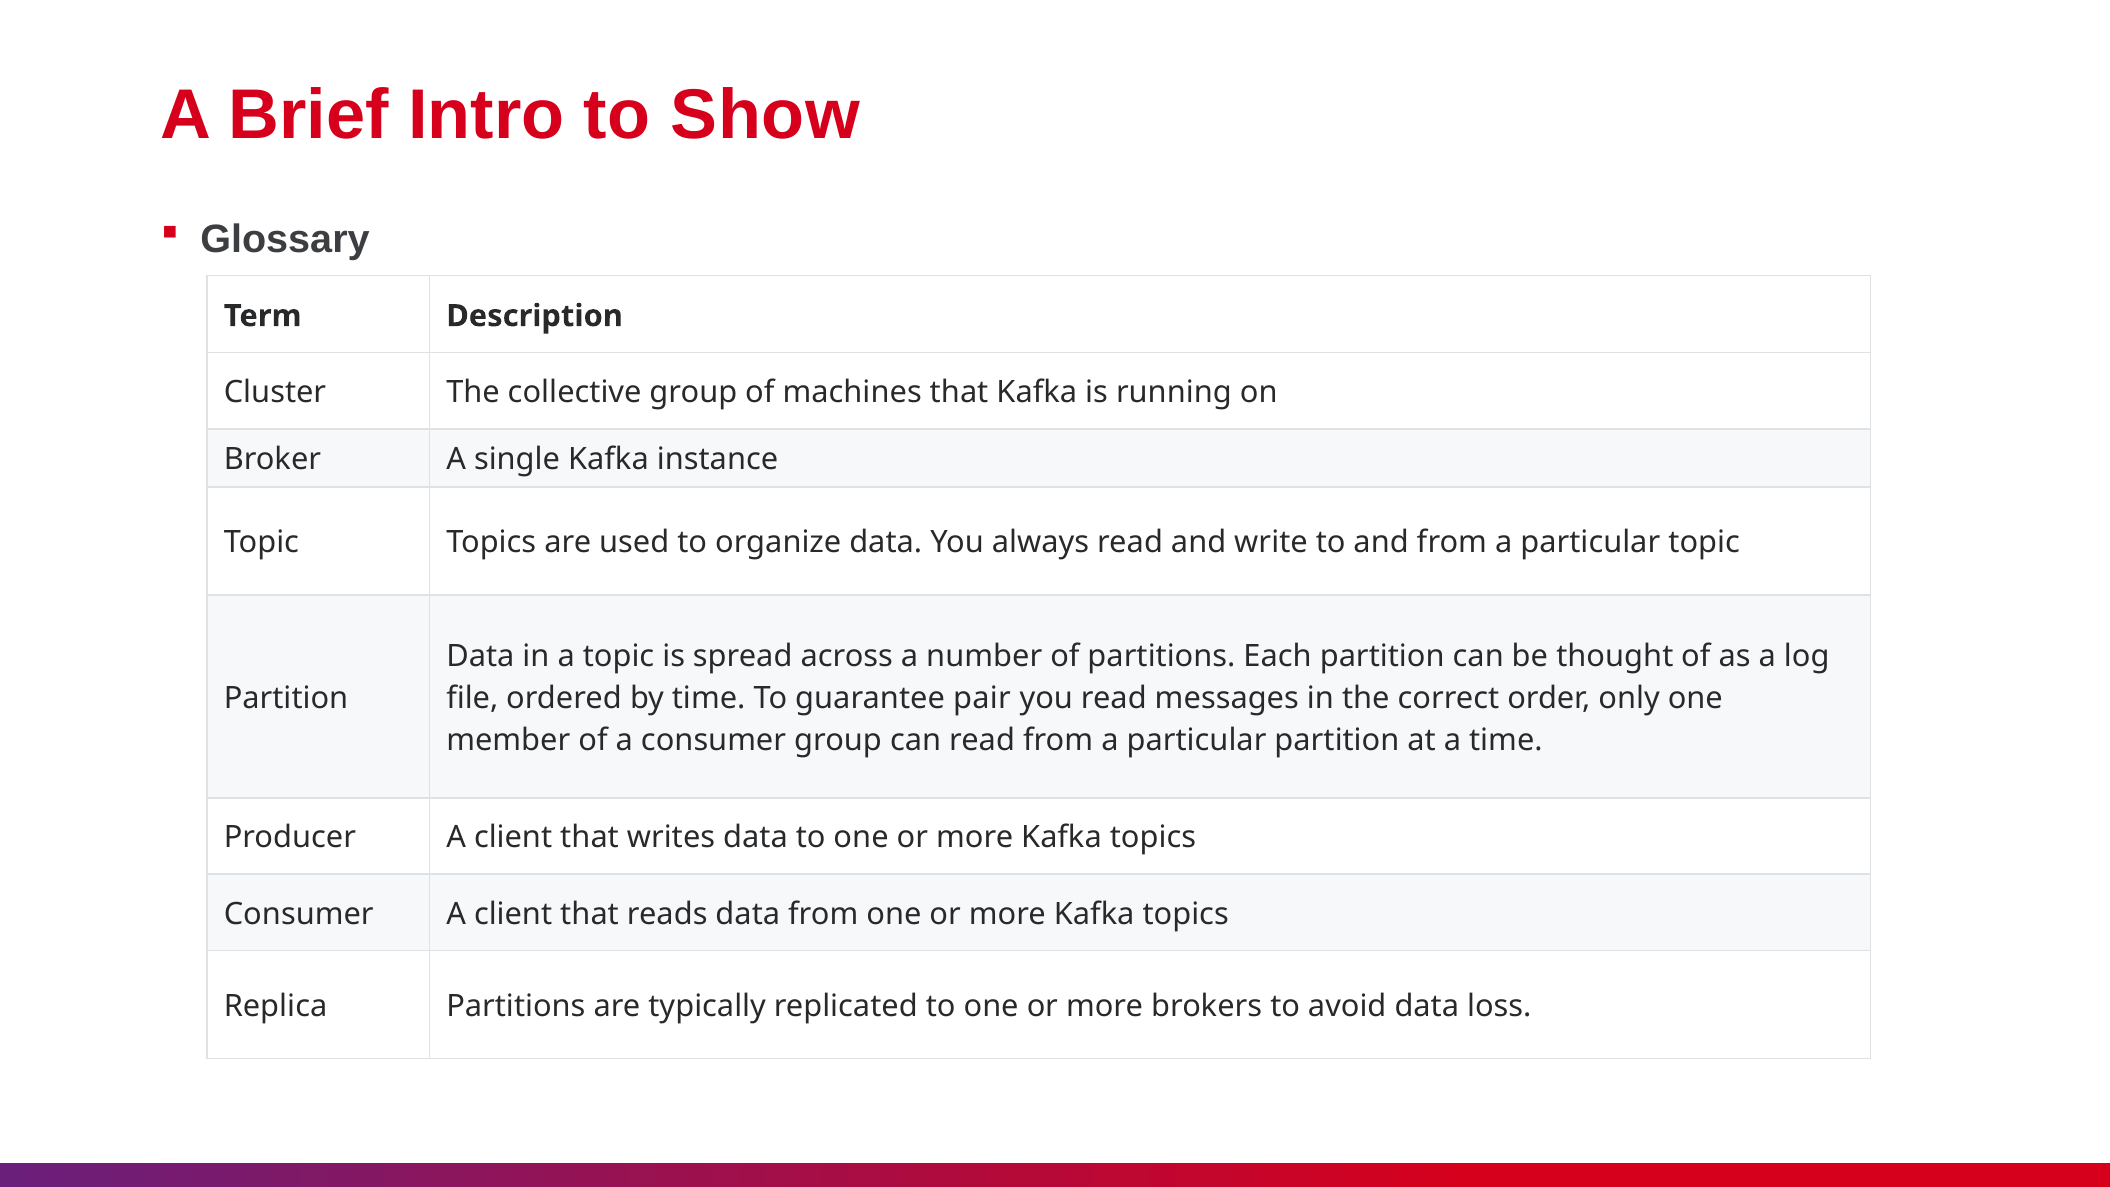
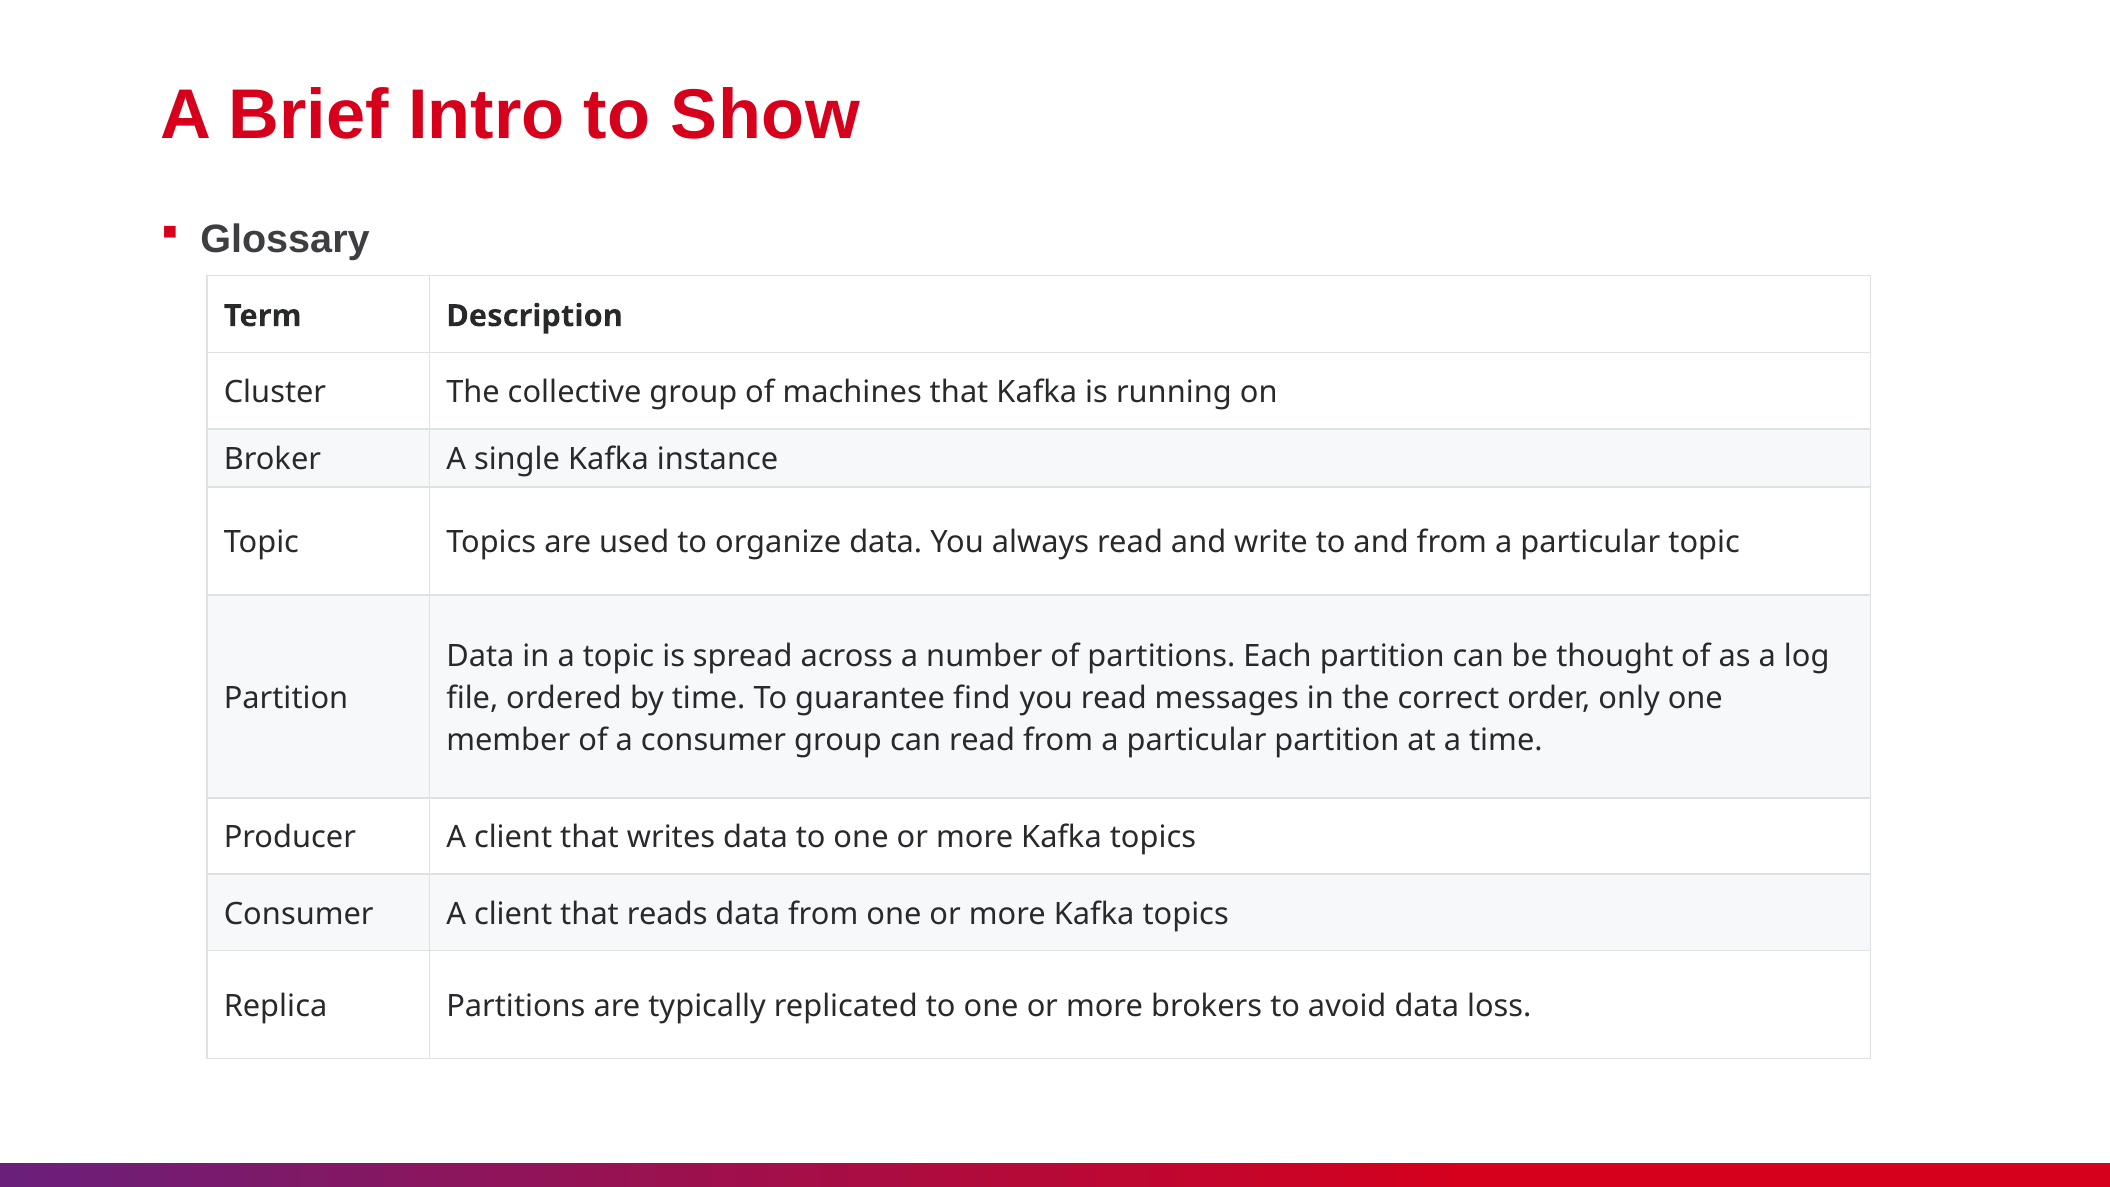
pair: pair -> find (982, 698)
